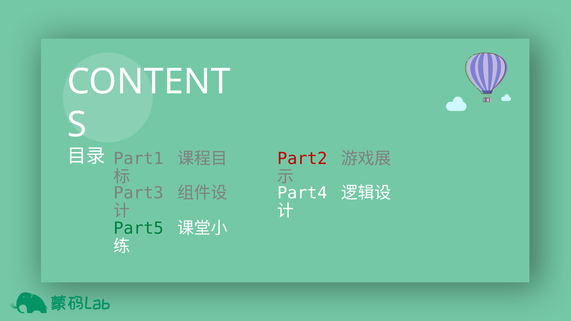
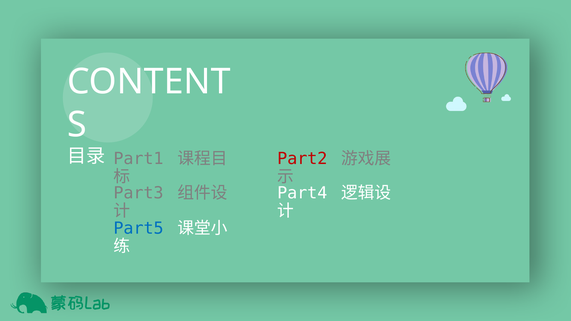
Part5 colour: green -> blue (139, 229)
